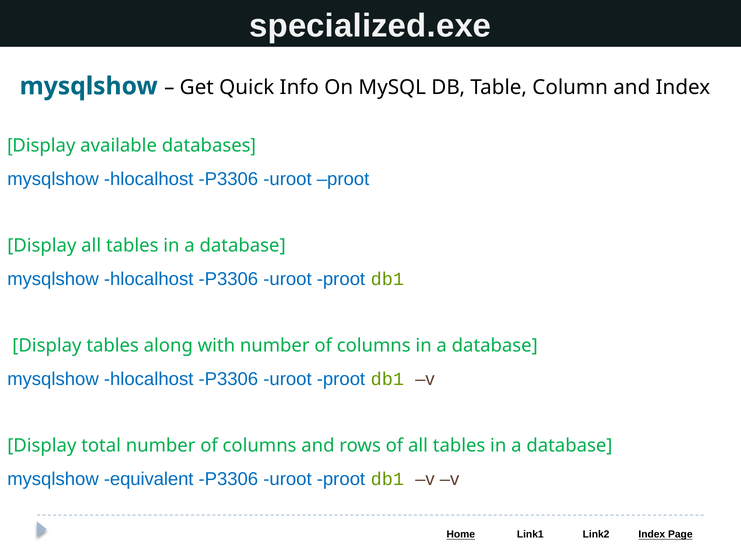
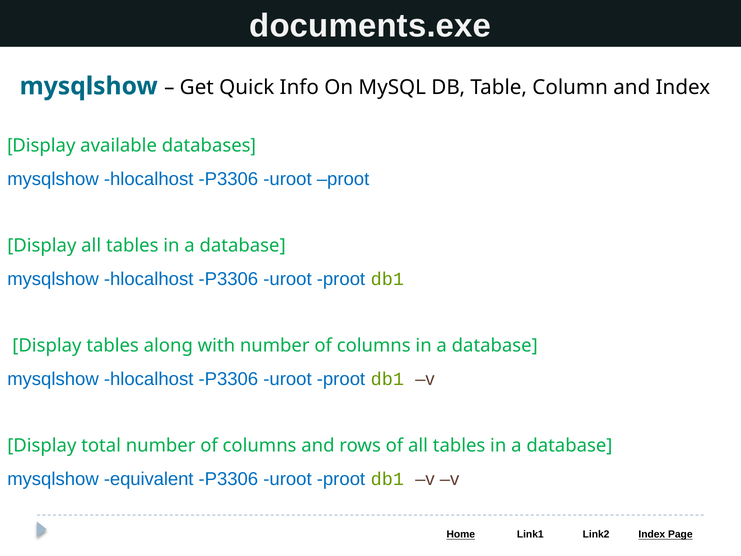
specialized.exe: specialized.exe -> documents.exe (370, 26)
